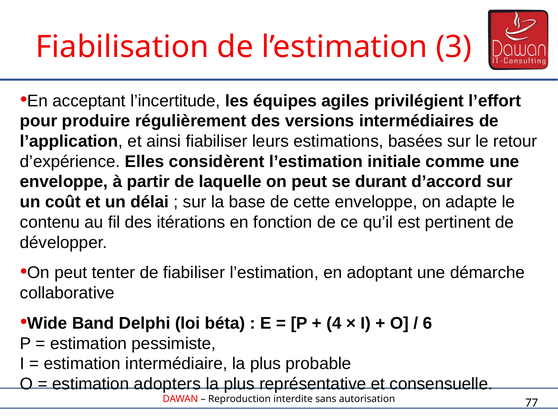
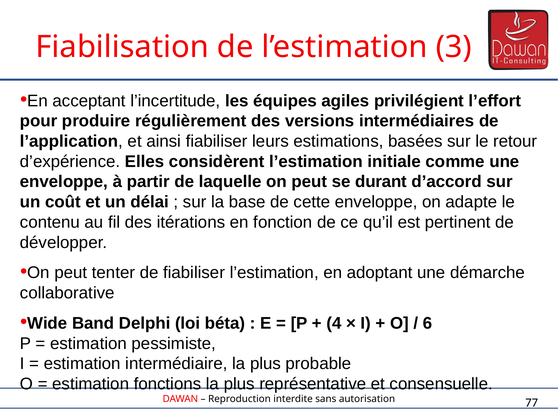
adopters: adopters -> fonctions (167, 384)
